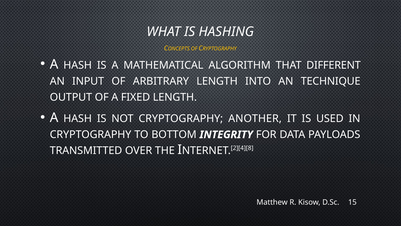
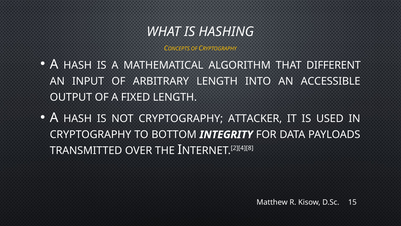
TECHNIQUE: TECHNIQUE -> ACCESSIBLE (331, 81)
ANOTHER: ANOTHER -> ATTACKER (255, 118)
